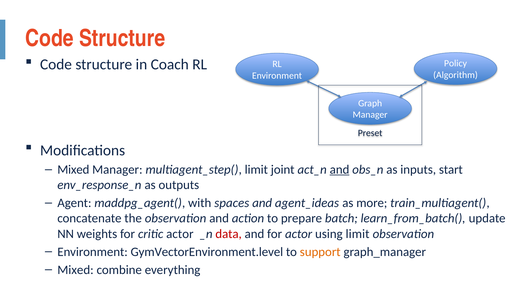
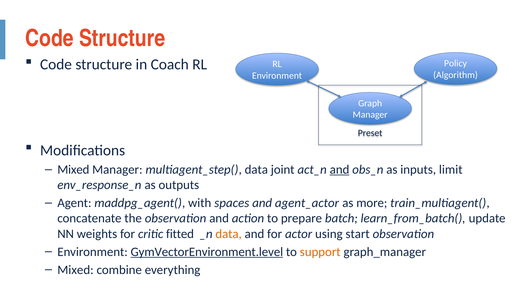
multiagent_step( limit: limit -> data (256, 170)
start: start -> limit (451, 170)
agent_ideas: agent_ideas -> agent_actor (307, 203)
critic actor: actor -> fitted (180, 234)
data colour: red -> orange (229, 234)
using limit: limit -> start (358, 234)
GymVectorEnvironment.level underline: none -> present (207, 252)
